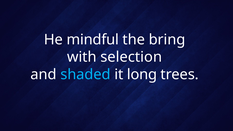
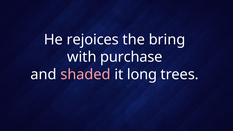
mindful: mindful -> rejoices (93, 40)
selection: selection -> purchase (131, 57)
shaded colour: light blue -> pink (85, 75)
